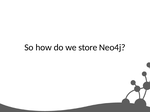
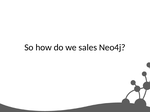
store: store -> sales (88, 48)
